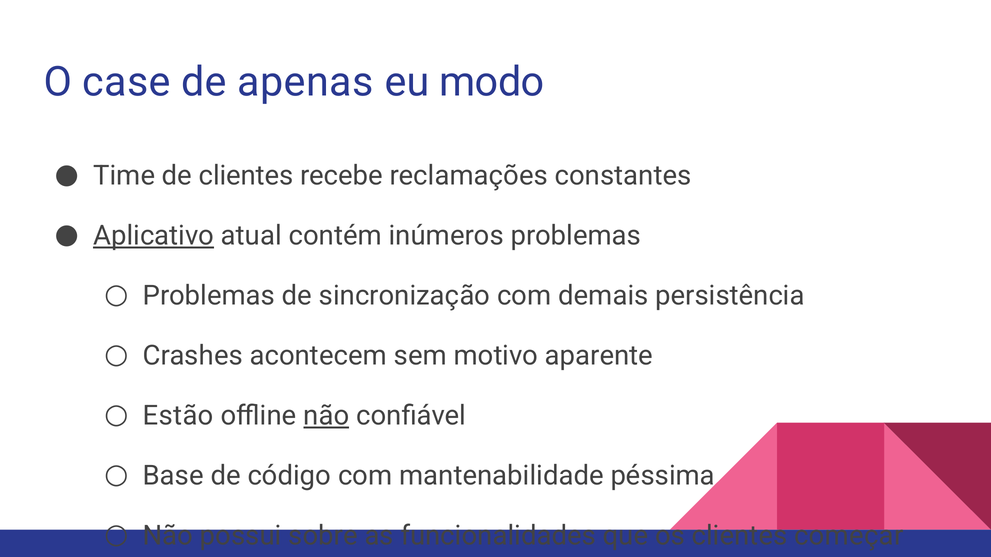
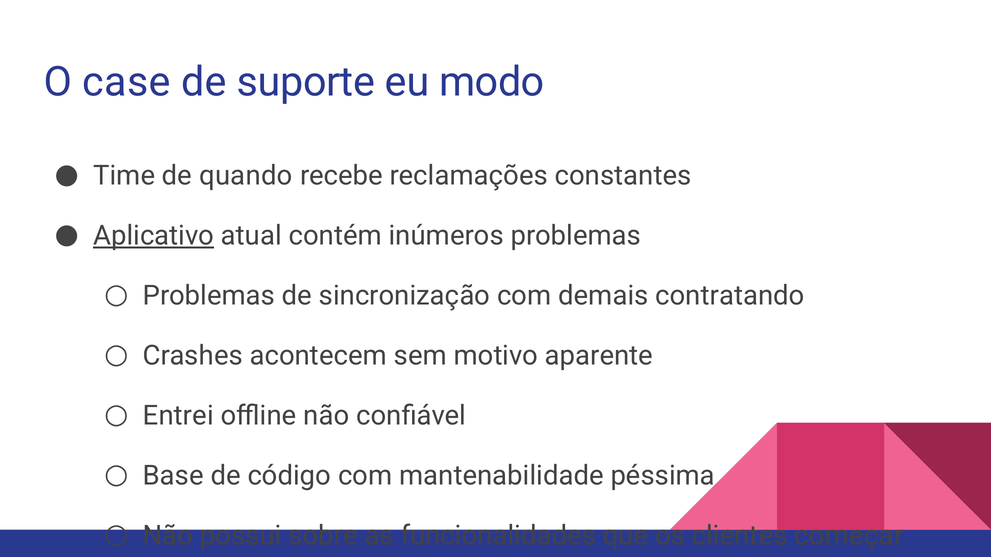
apenas: apenas -> suporte (306, 82)
de clientes: clientes -> quando (246, 176)
persistência: persistência -> contratando (730, 296)
Estão: Estão -> Entrei (178, 416)
não underline: present -> none (326, 416)
